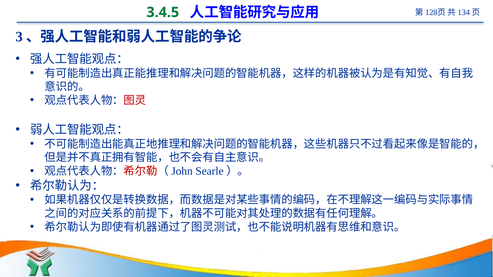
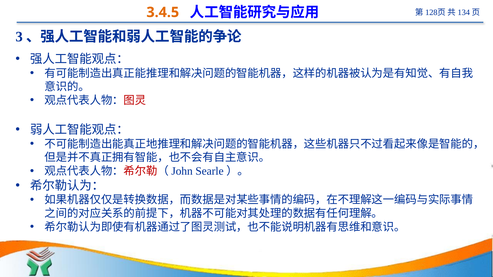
3.4.5 colour: green -> orange (163, 12)
